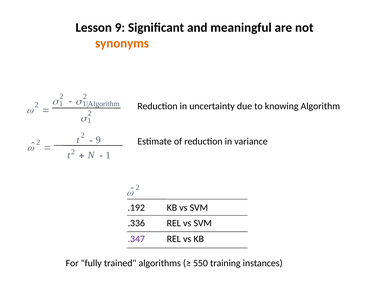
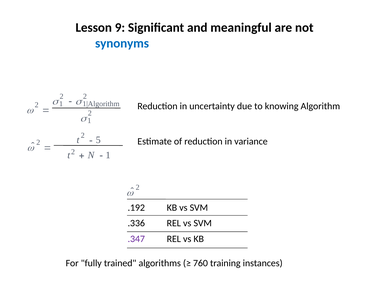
synonyms colour: orange -> blue (122, 43)
9: 9 -> 5 (98, 140)
550: 550 -> 760 (200, 263)
